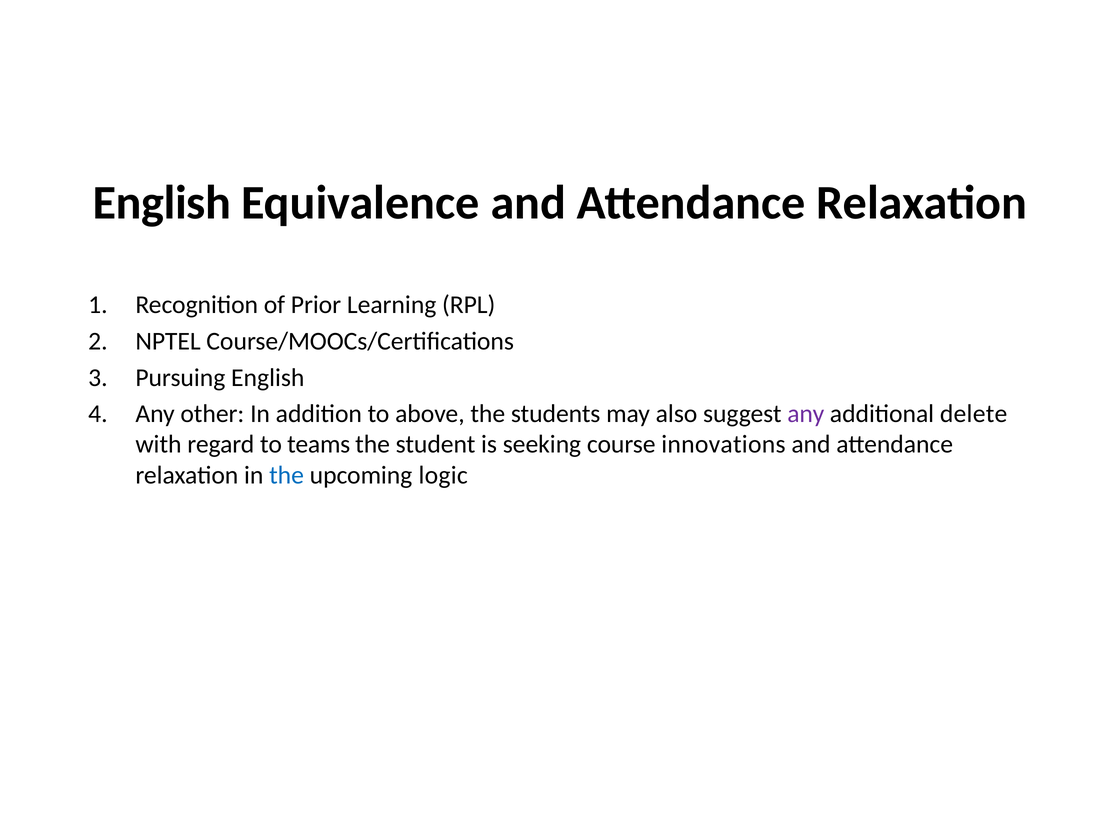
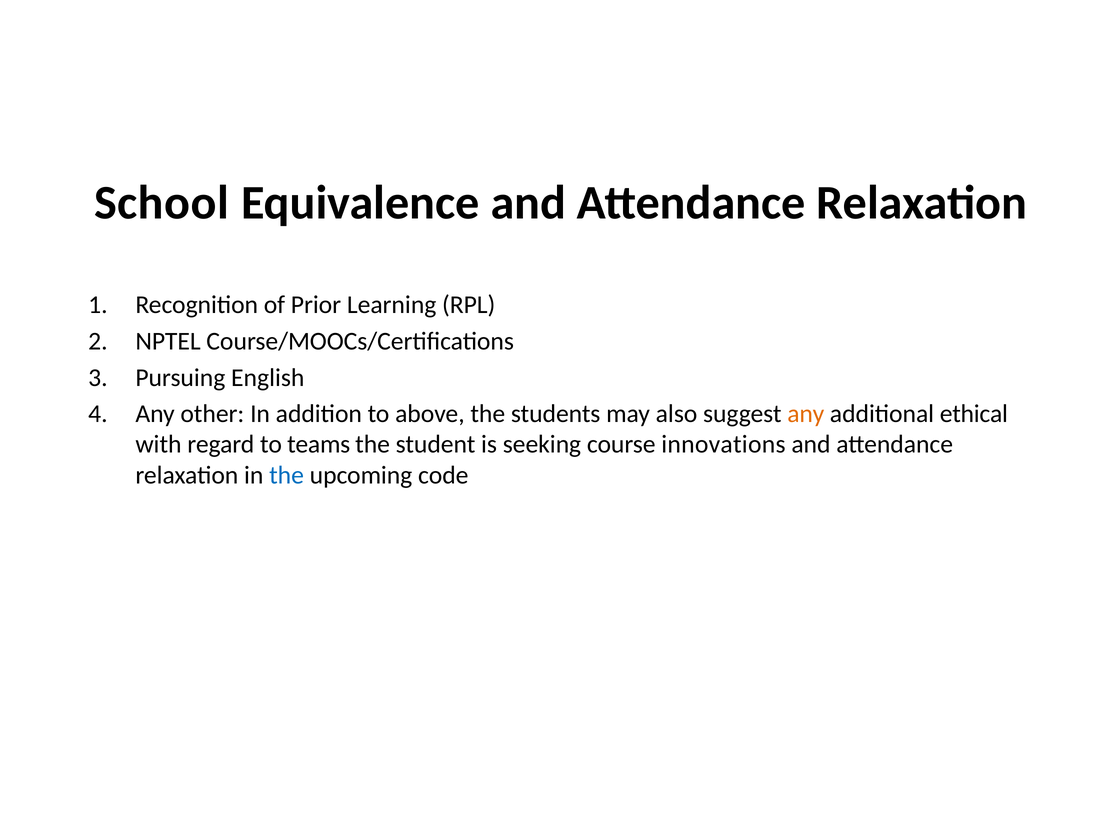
English: English -> School (161, 203)
any colour: purple -> orange (806, 414)
delete: delete -> ethical (974, 414)
logic: logic -> code (443, 475)
